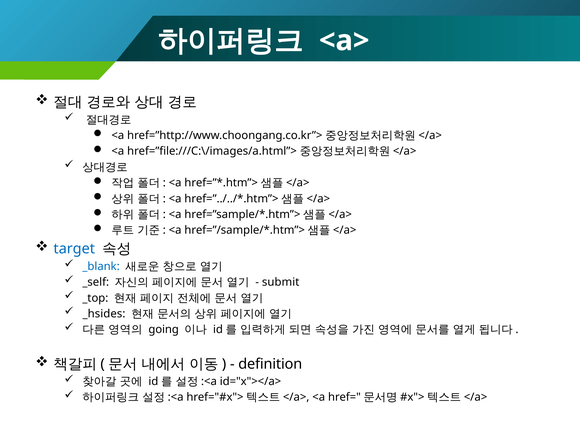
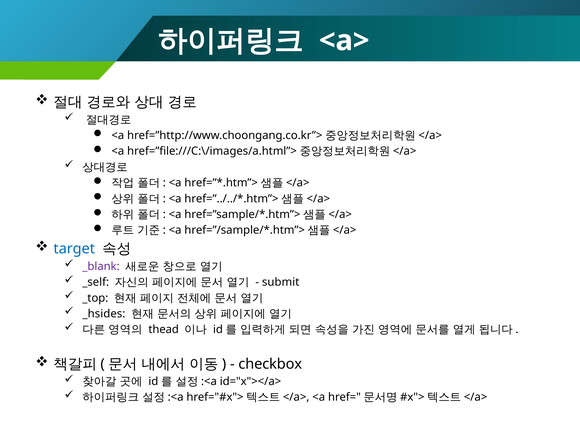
_blank colour: blue -> purple (101, 266)
going: going -> thead (164, 330)
definition: definition -> checkbox (270, 364)
